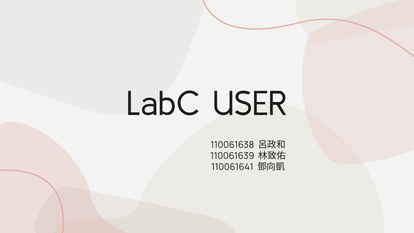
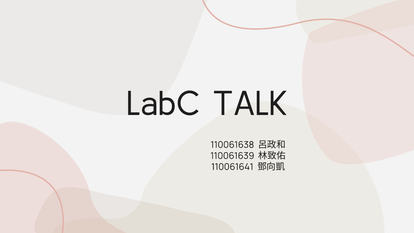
USER: USER -> TALK (250, 104)
